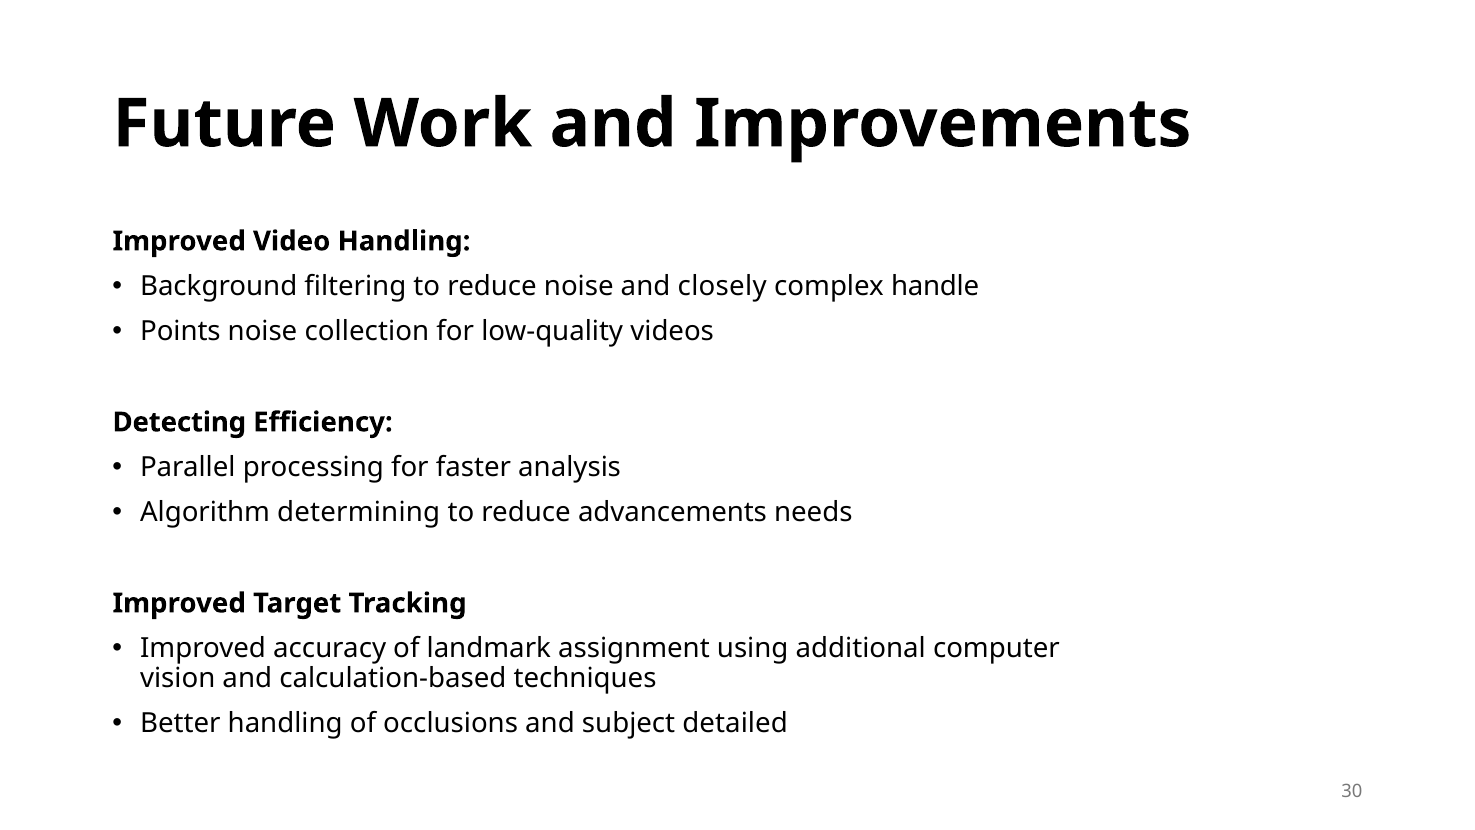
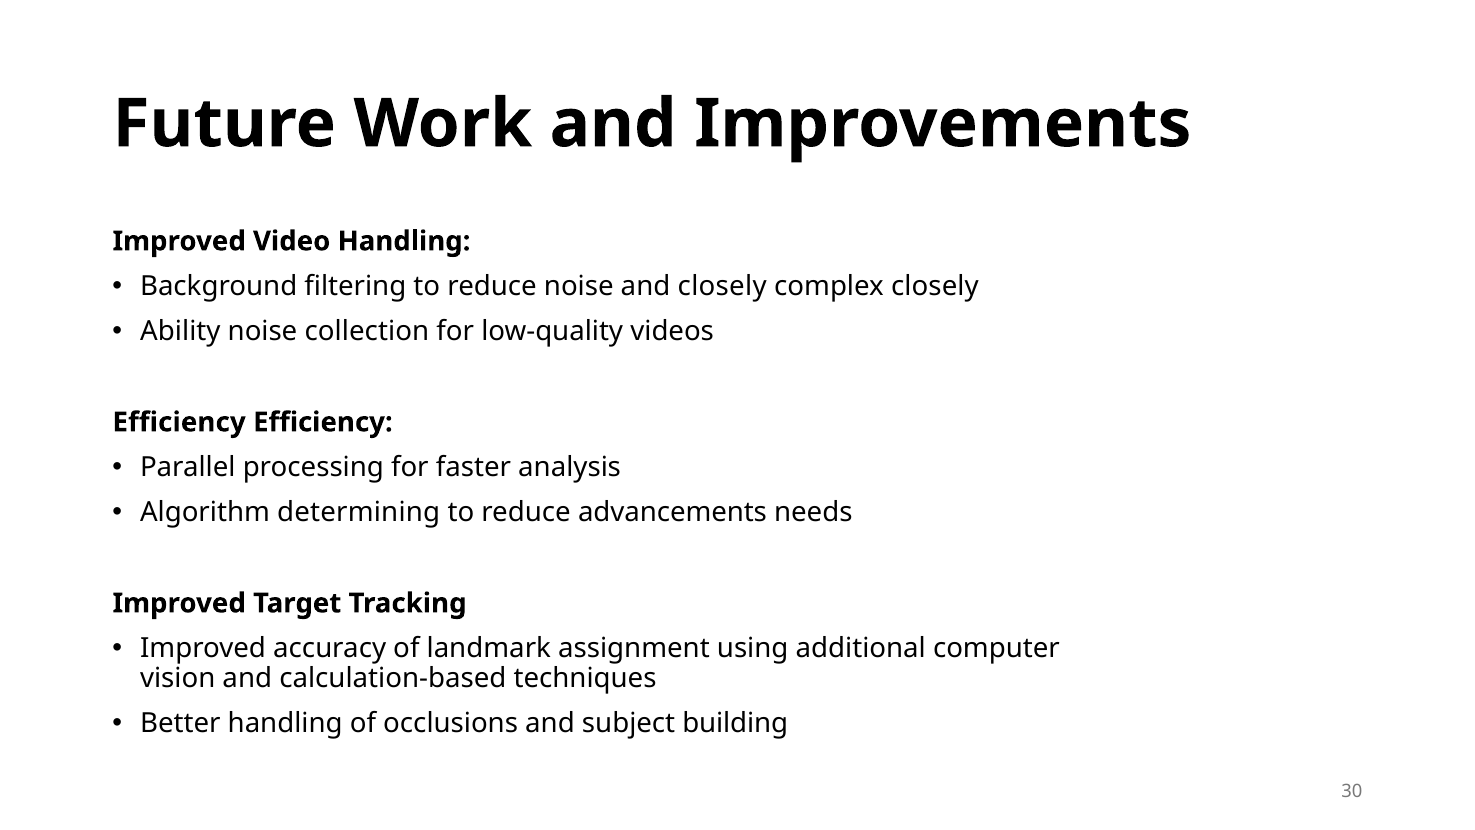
complex handle: handle -> closely (935, 286)
Points: Points -> Ability (180, 332)
Detecting: Detecting -> Efficiency (179, 422)
detailed: detailed -> building (735, 723)
